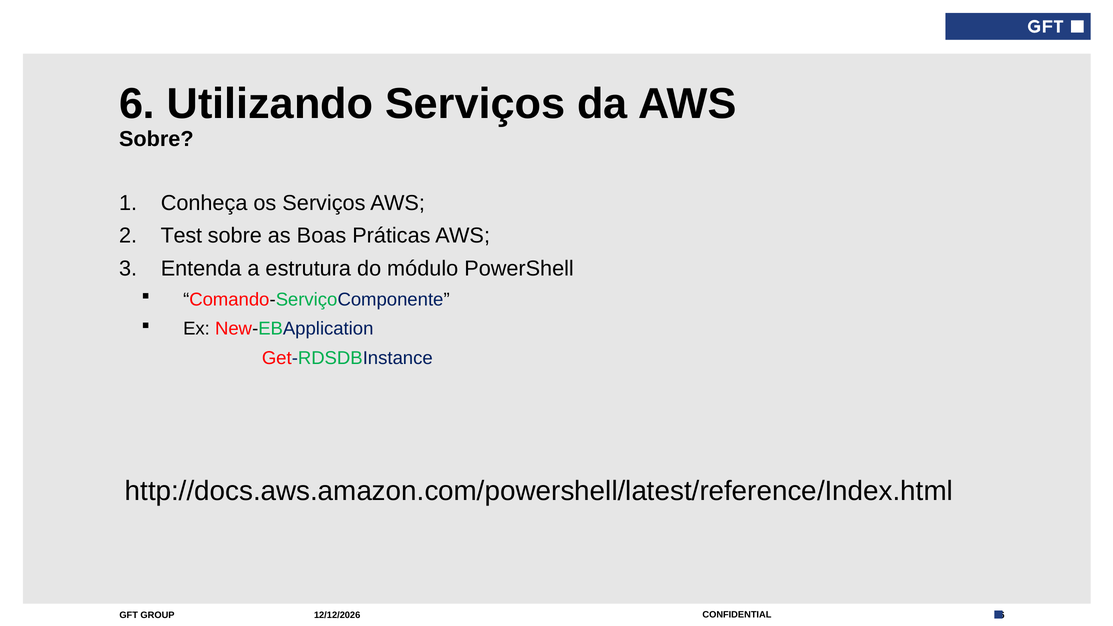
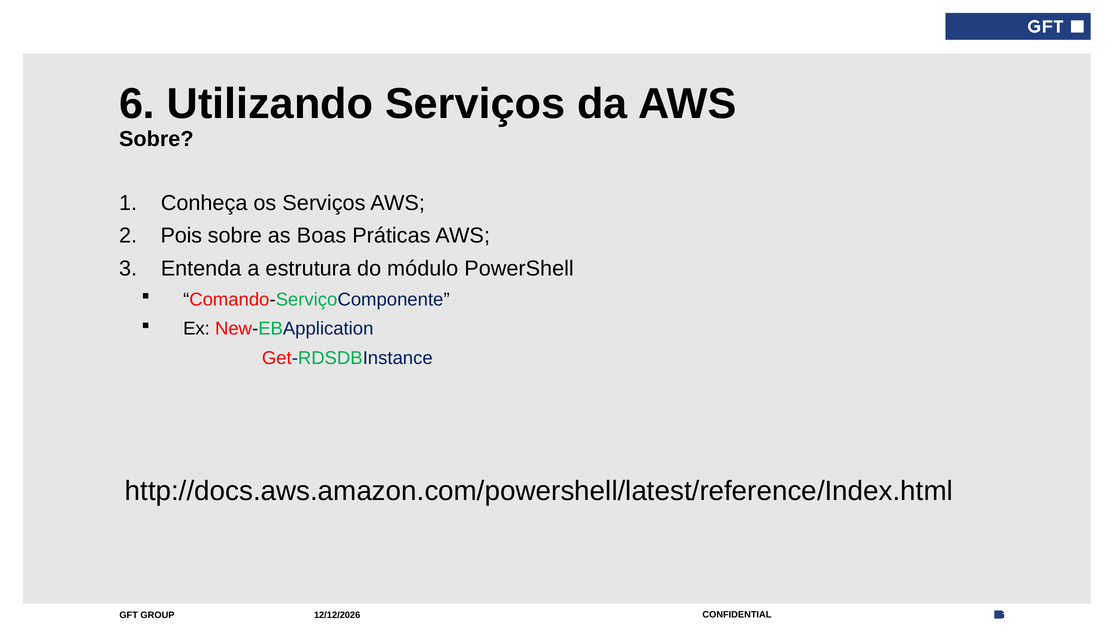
Test: Test -> Pois (181, 236)
